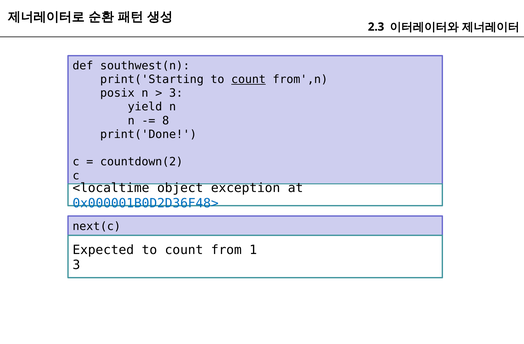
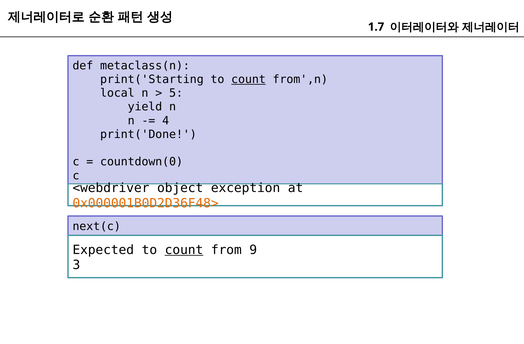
2.3: 2.3 -> 1.7 (376, 27)
southwest(n: southwest(n -> metaclass(n (145, 66)
posix: posix -> local (117, 93)
3: 3 -> 5 (176, 93)
8: 8 -> 4 (166, 121)
countdown(2: countdown(2 -> countdown(0 (142, 162)
<localtime: <localtime -> <webdriver (111, 188)
0x000001B0D2D36F48> colour: blue -> orange (146, 203)
count underline: none -> present (184, 250)
1: 1 -> 9 (253, 250)
